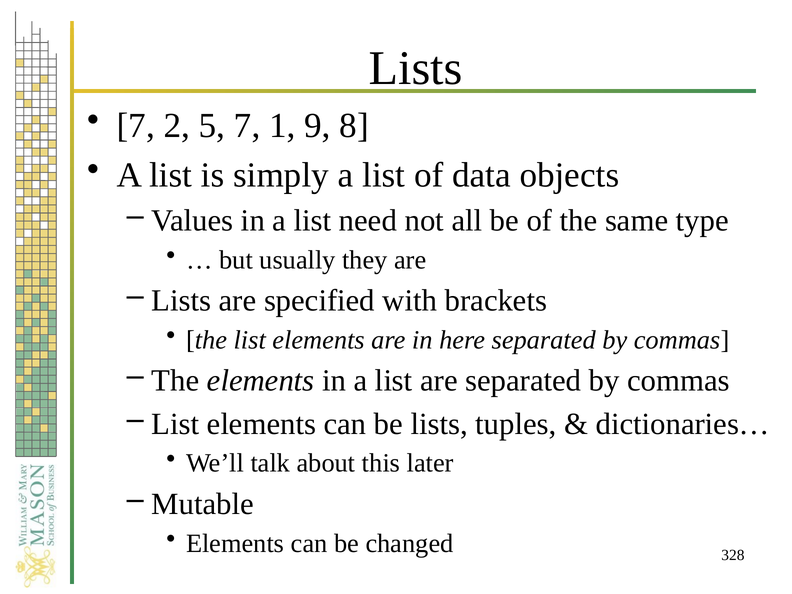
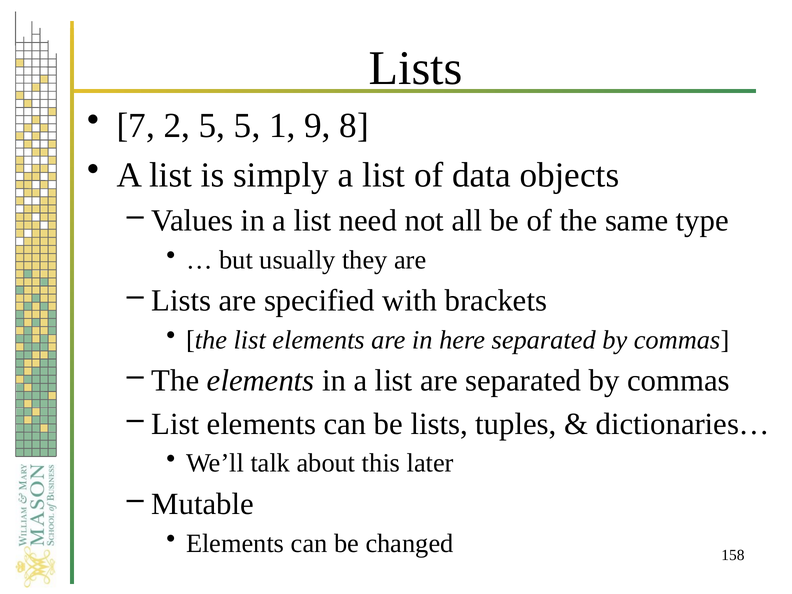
5 7: 7 -> 5 (247, 126)
328: 328 -> 158 (733, 555)
